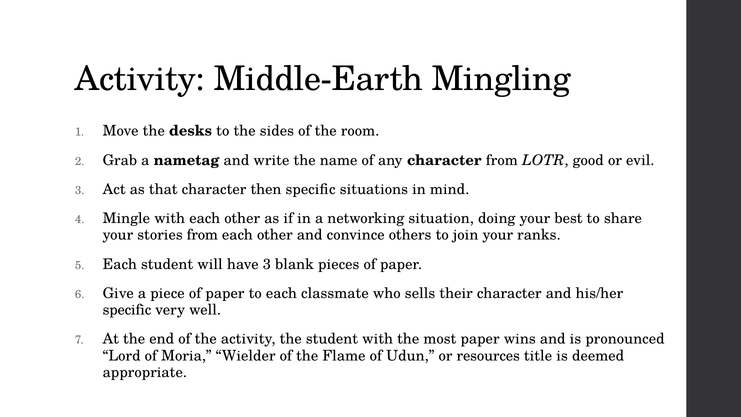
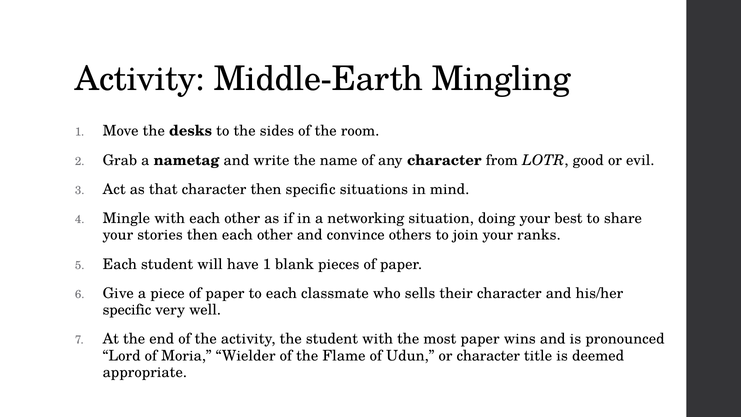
stories from: from -> then (202, 235)
have 3: 3 -> 1 (267, 264)
or resources: resources -> character (488, 356)
